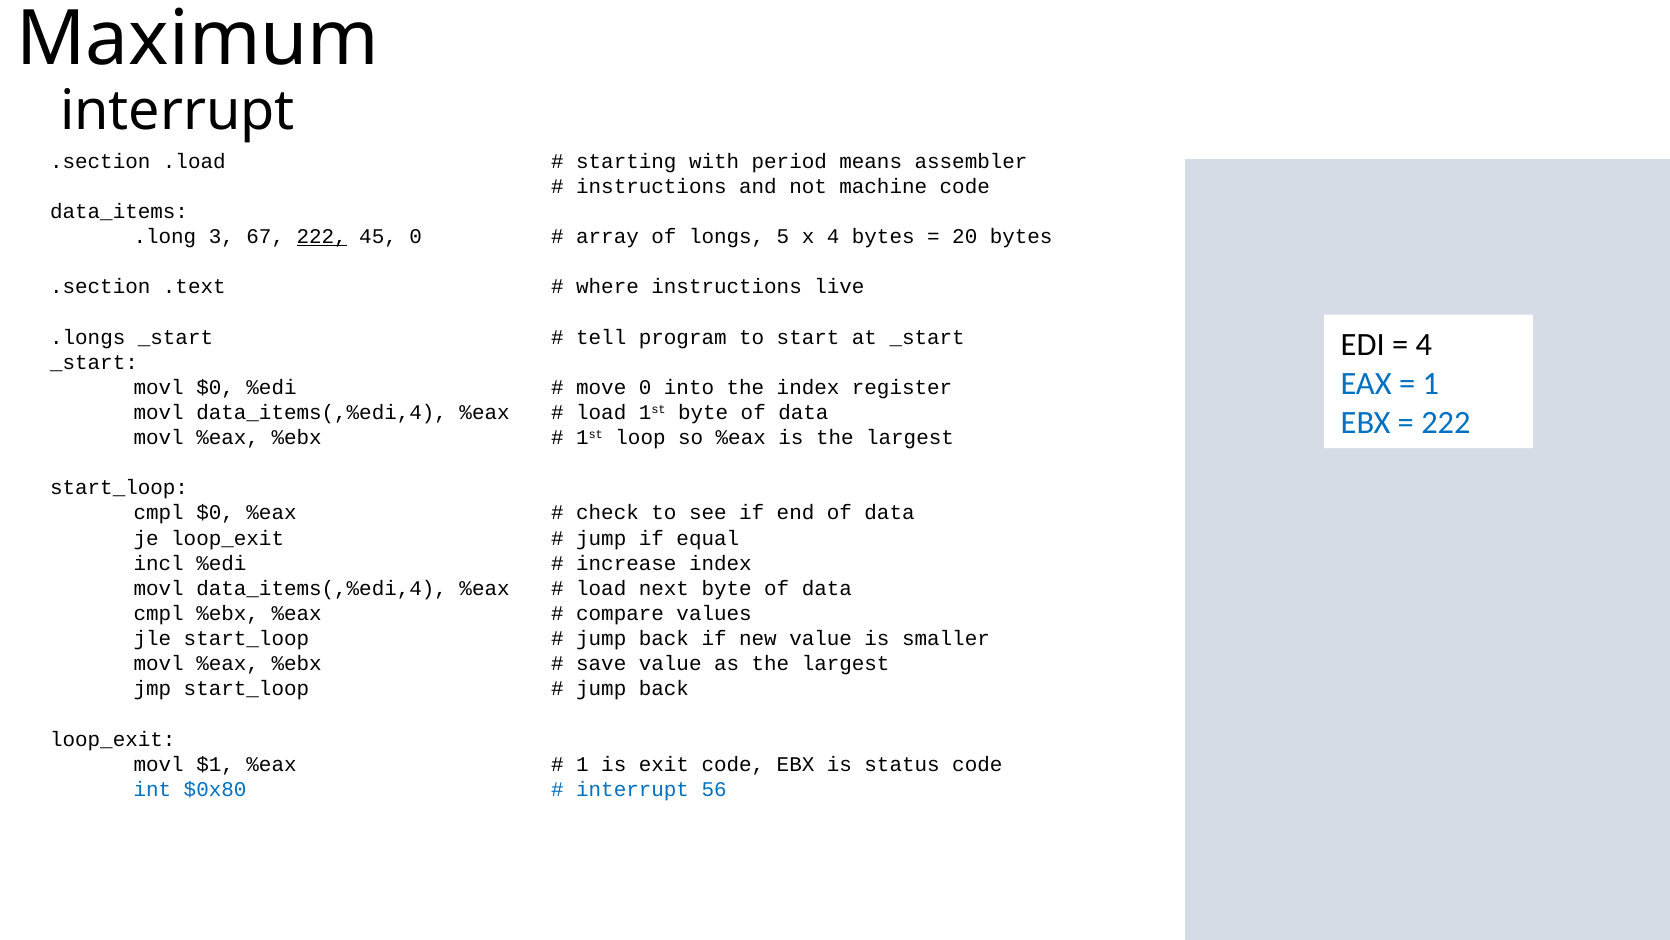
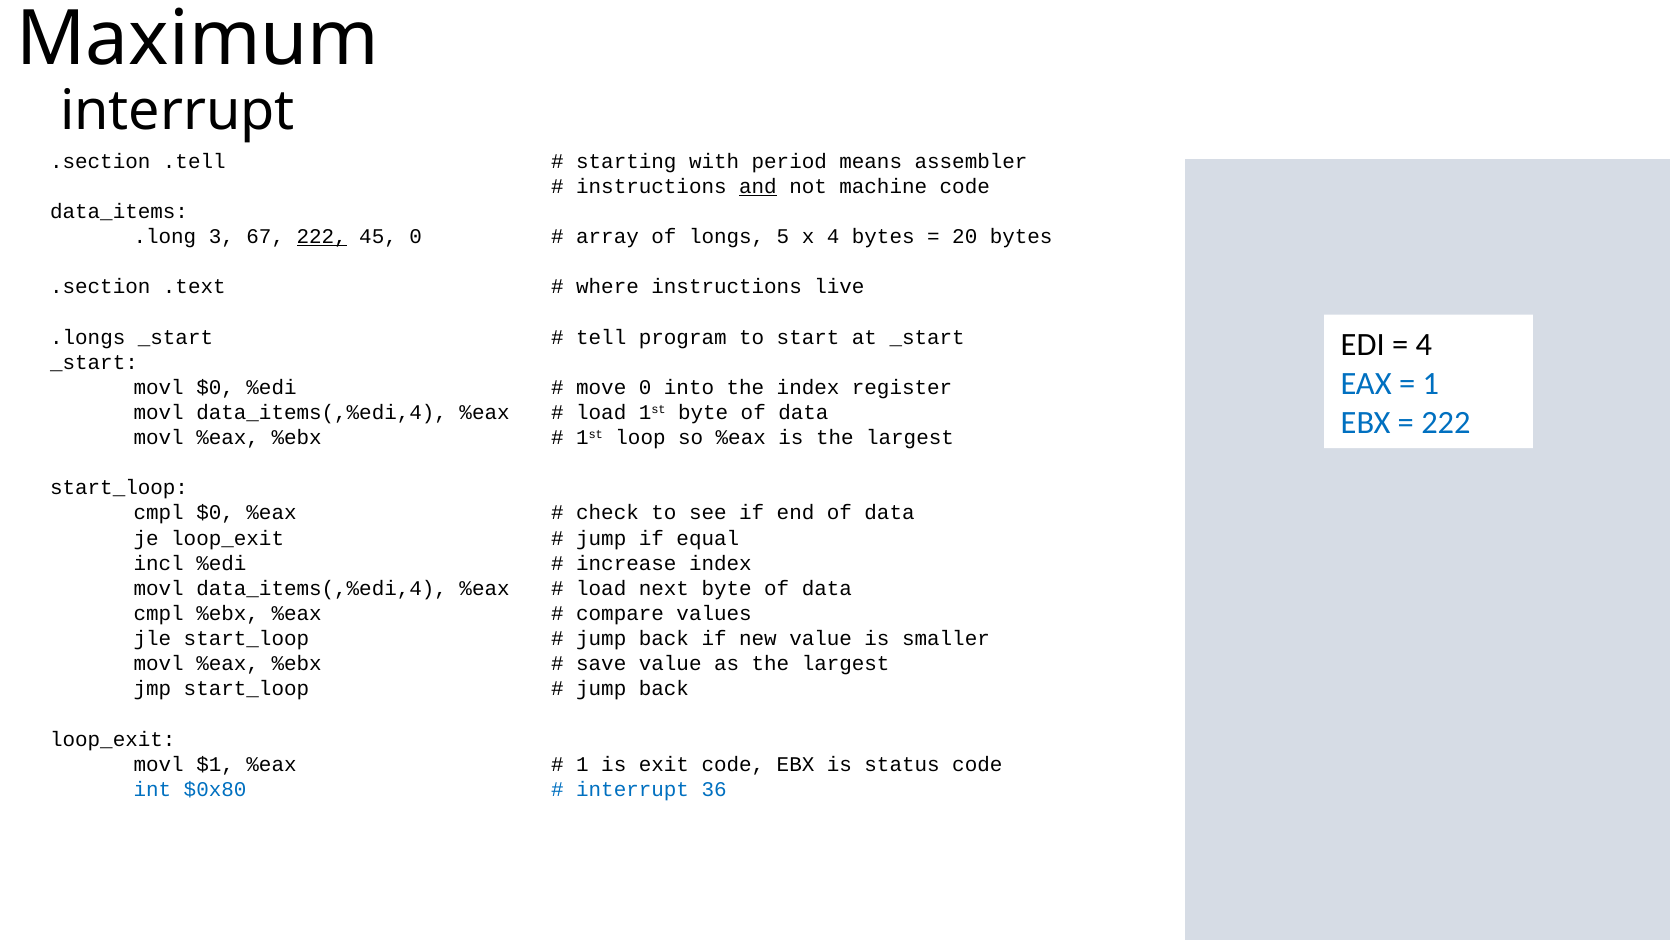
.load: .load -> .tell (194, 161)
and underline: none -> present (758, 186)
56: 56 -> 36 (714, 789)
